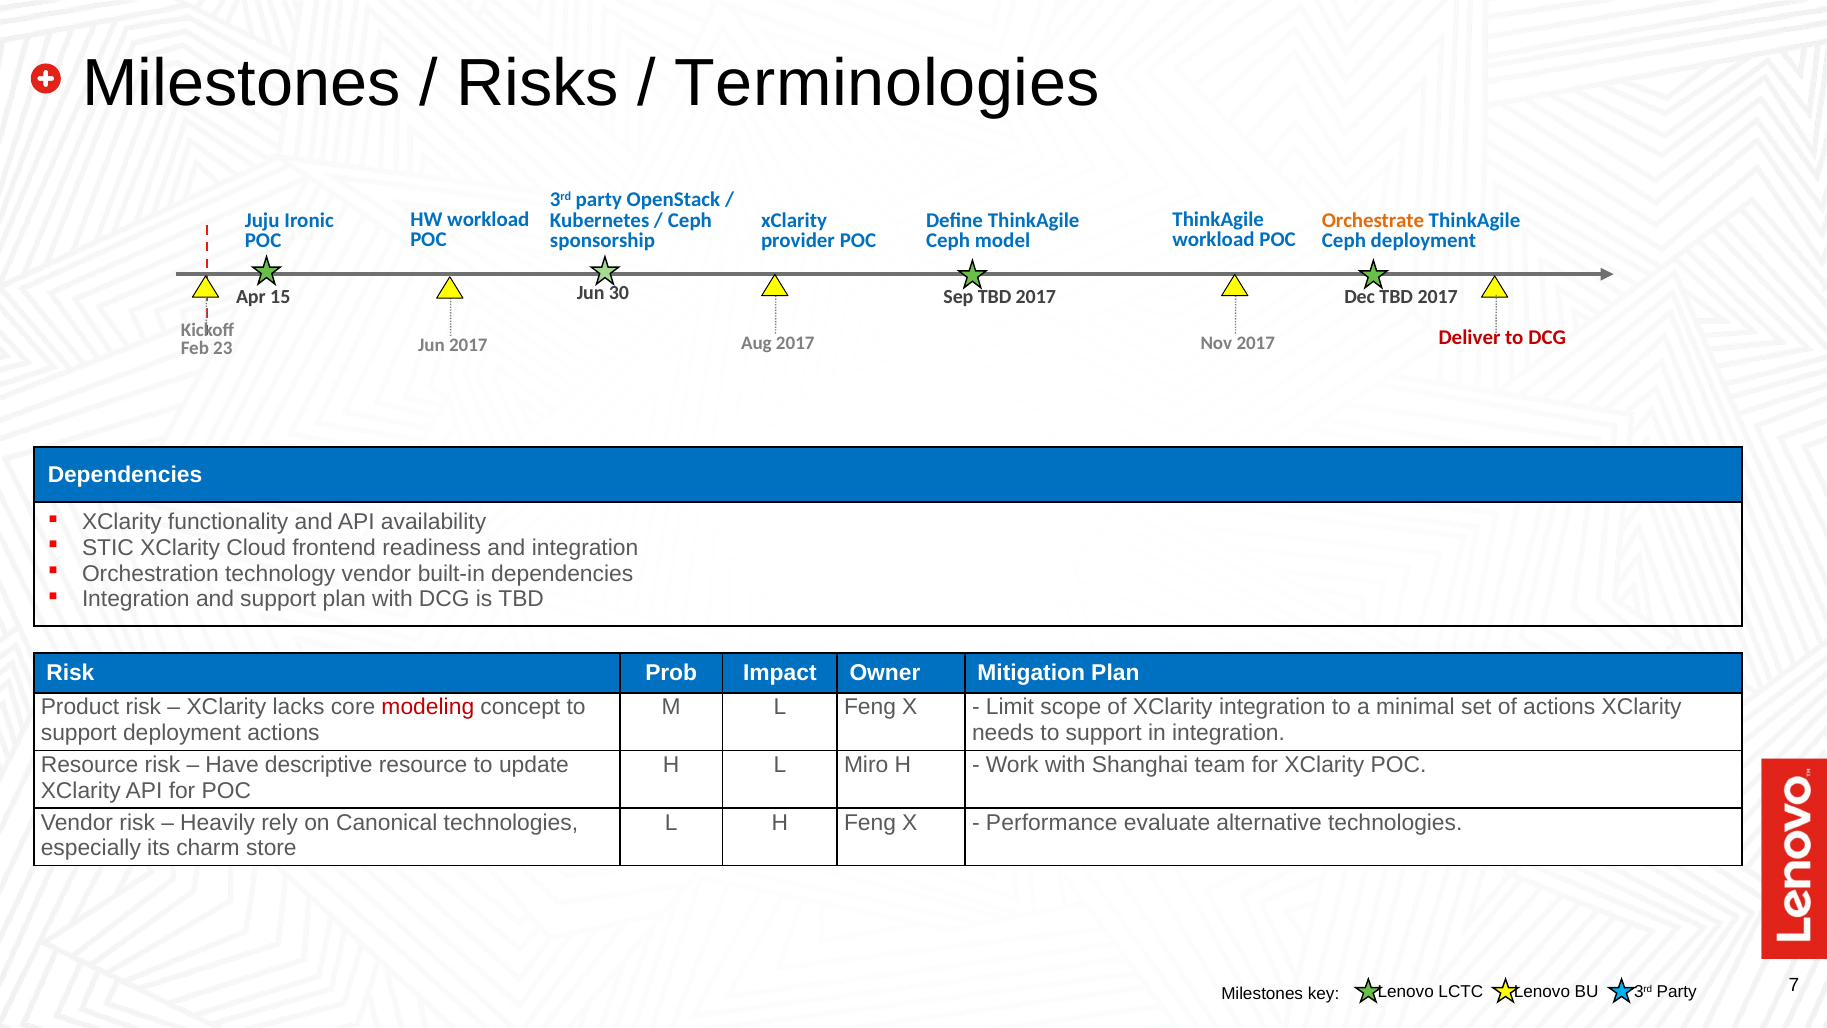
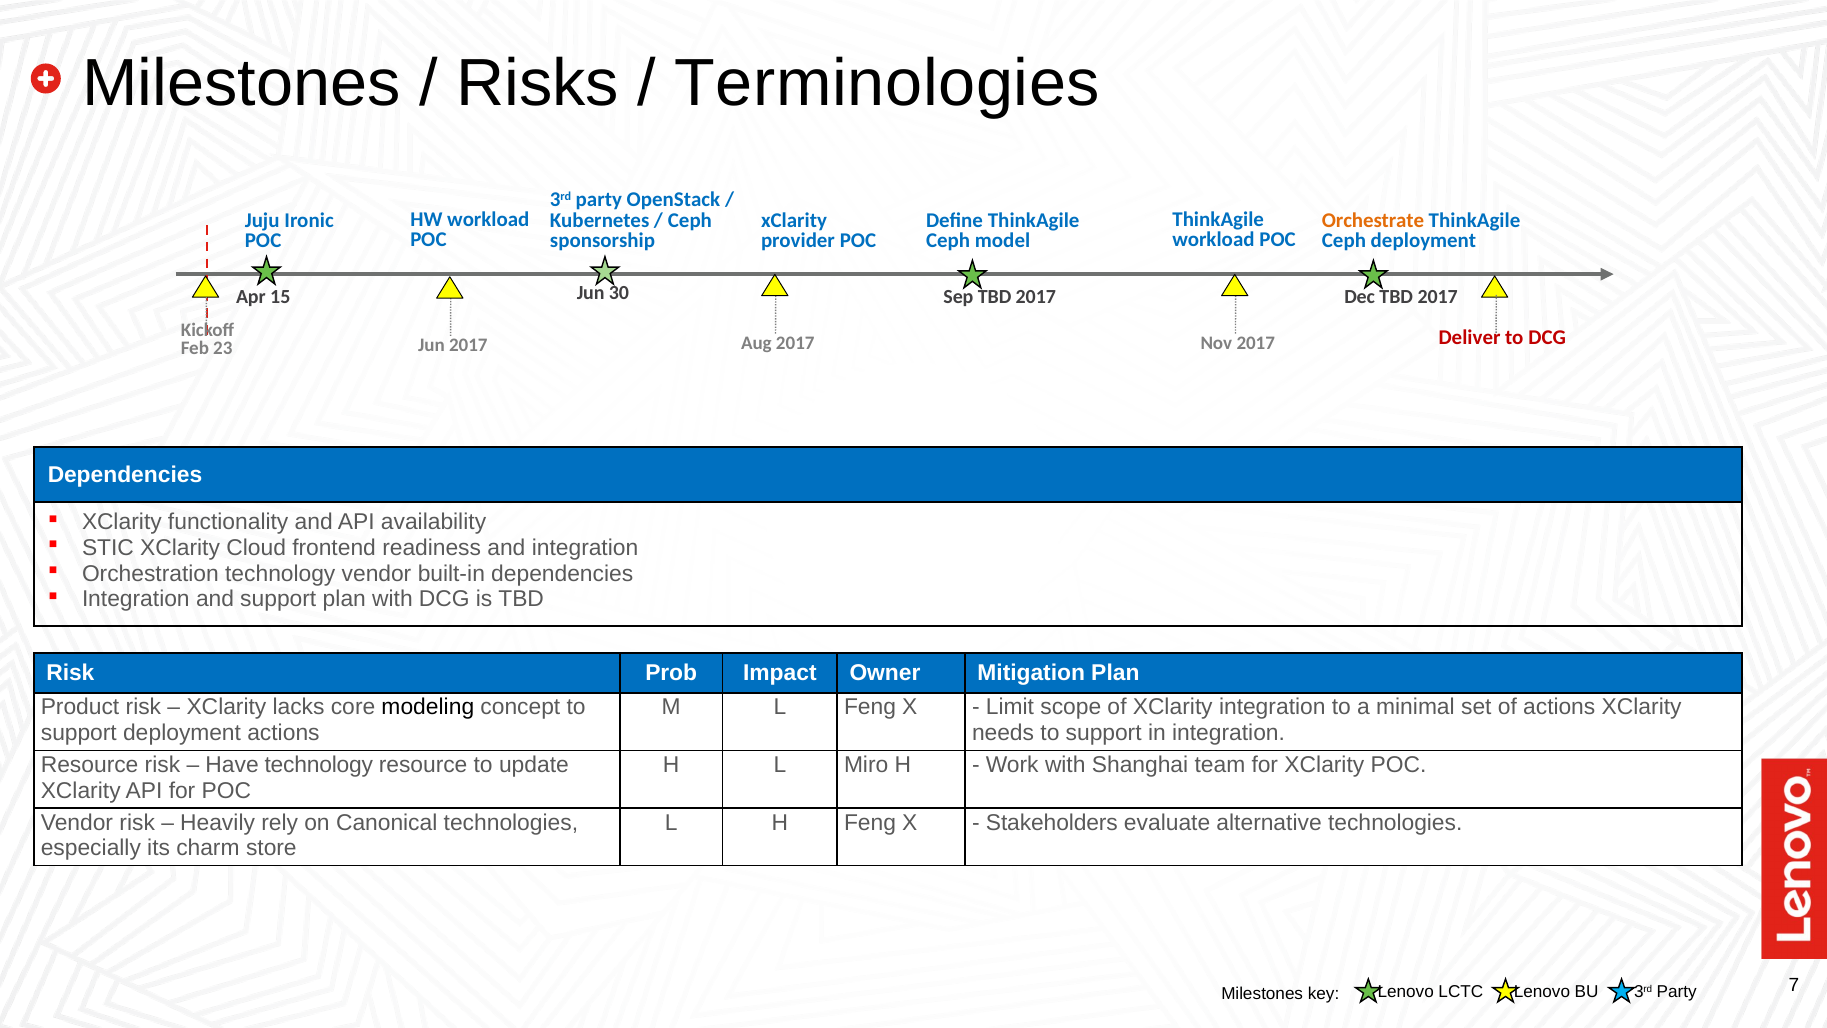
modeling colour: red -> black (428, 707)
Have descriptive: descriptive -> technology (319, 765)
Performance: Performance -> Stakeholders (1052, 822)
